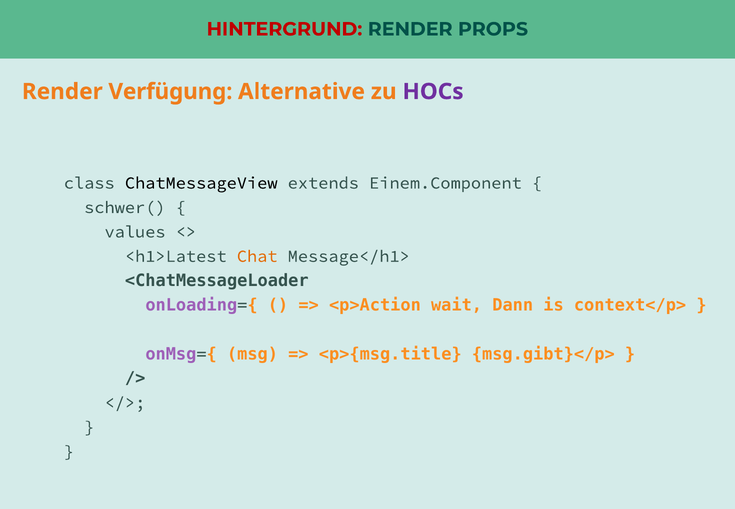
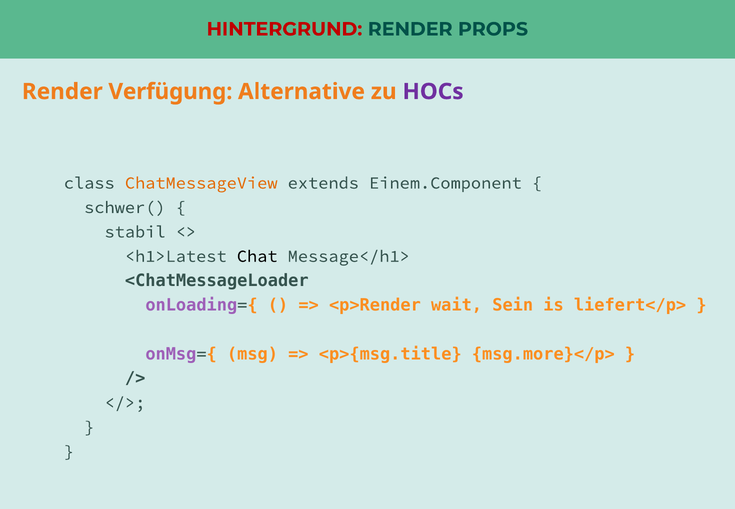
ChatMessageView colour: black -> orange (201, 183)
values: values -> stabil (135, 232)
Chat colour: orange -> black (257, 256)
<p>Action: <p>Action -> <p>Render (375, 305)
Dann: Dann -> Sein (513, 305)
context</p>: context</p> -> liefert</p> (630, 305)
msg.gibt}</p>: msg.gibt}</p> -> msg.more}</p> (543, 354)
